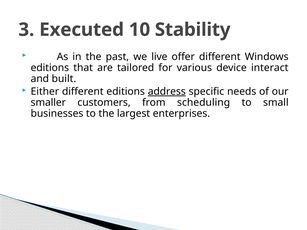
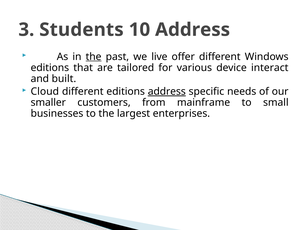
Executed: Executed -> Students (81, 30)
10 Stability: Stability -> Address (193, 30)
the underline: none -> present (94, 57)
Either: Either -> Cloud (45, 92)
scheduling: scheduling -> mainframe (204, 103)
